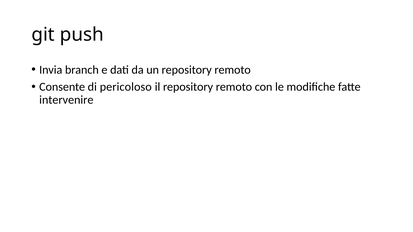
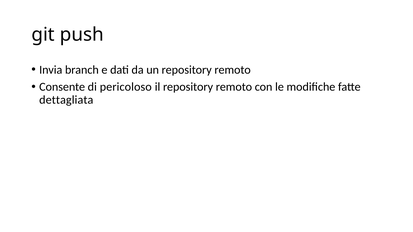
intervenire: intervenire -> dettagliata (66, 100)
